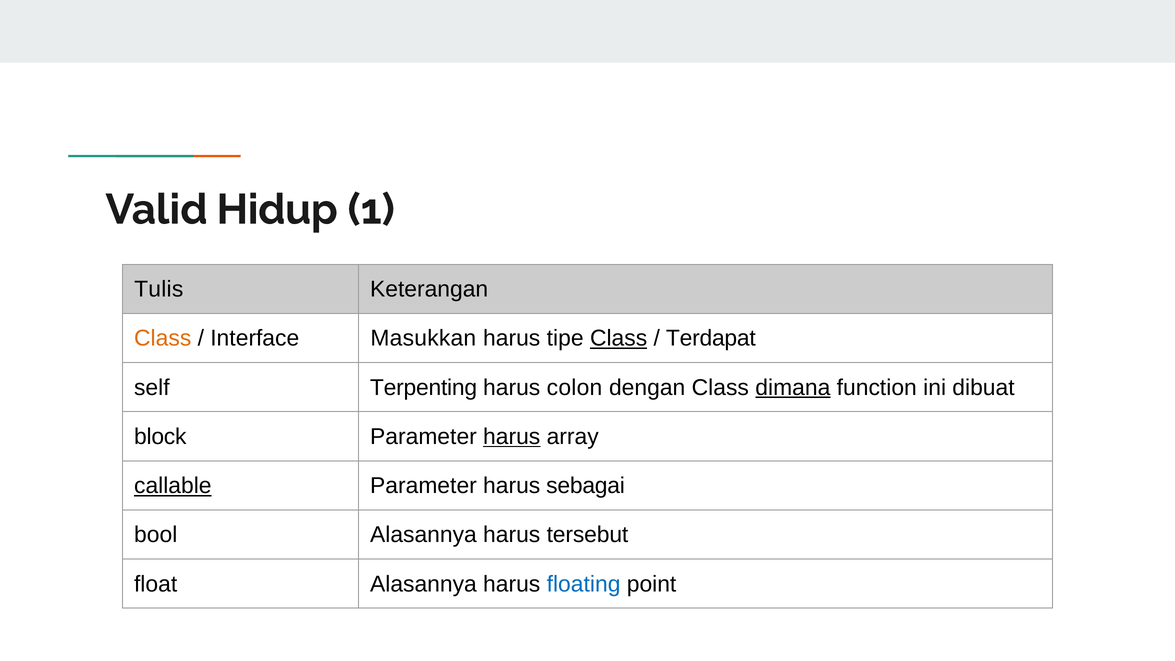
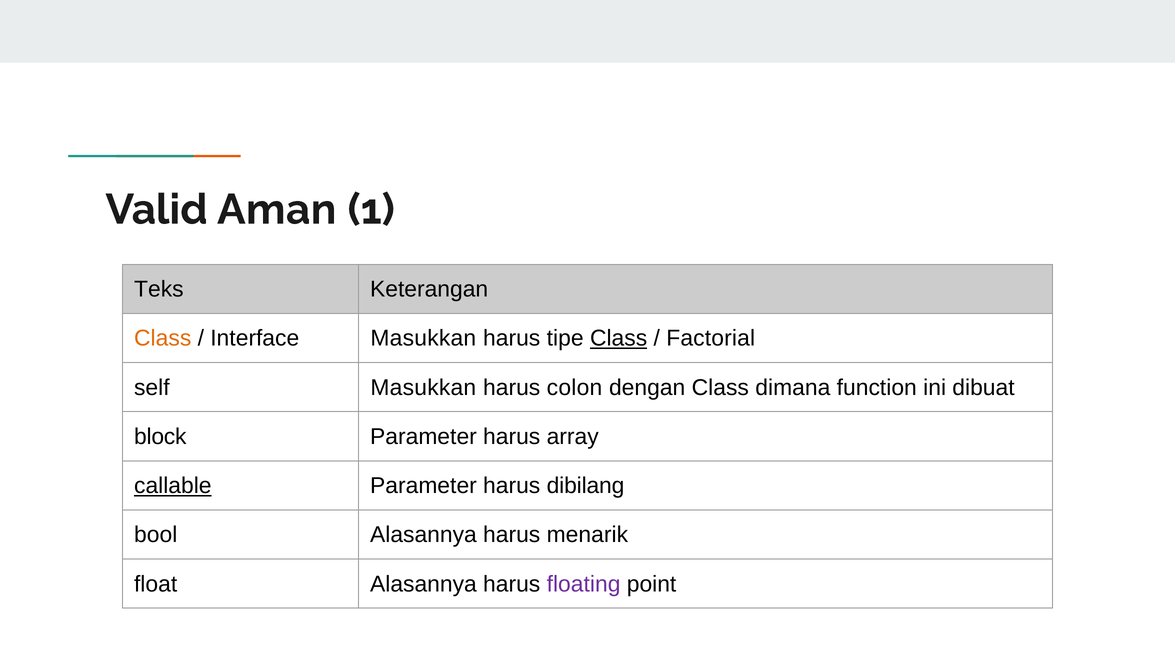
Hidup: Hidup -> Aman (277, 210)
Tulis: Tulis -> Teks (159, 289)
Terdapat: Terdapat -> Factorial (711, 338)
self Terpenting: Terpenting -> Masukkan (423, 387)
dimana underline: present -> none (793, 387)
harus underline: present -> none (512, 437)
sebagai: sebagai -> dibilang (586, 486)
tersebut: tersebut -> menarik (587, 535)
floating colour: blue -> purple (584, 584)
